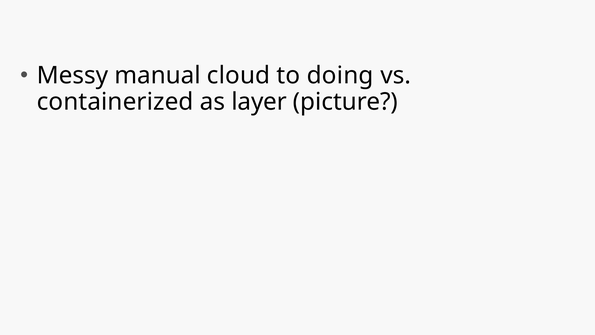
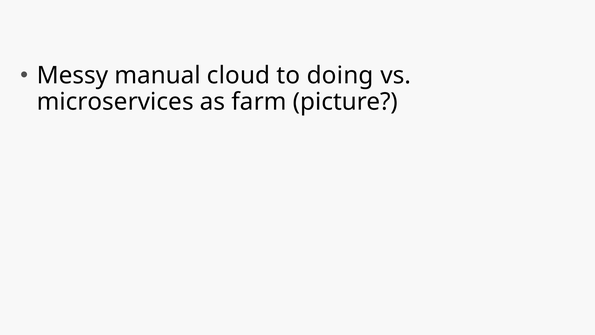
containerized: containerized -> microservices (115, 102)
layer: layer -> farm (259, 102)
